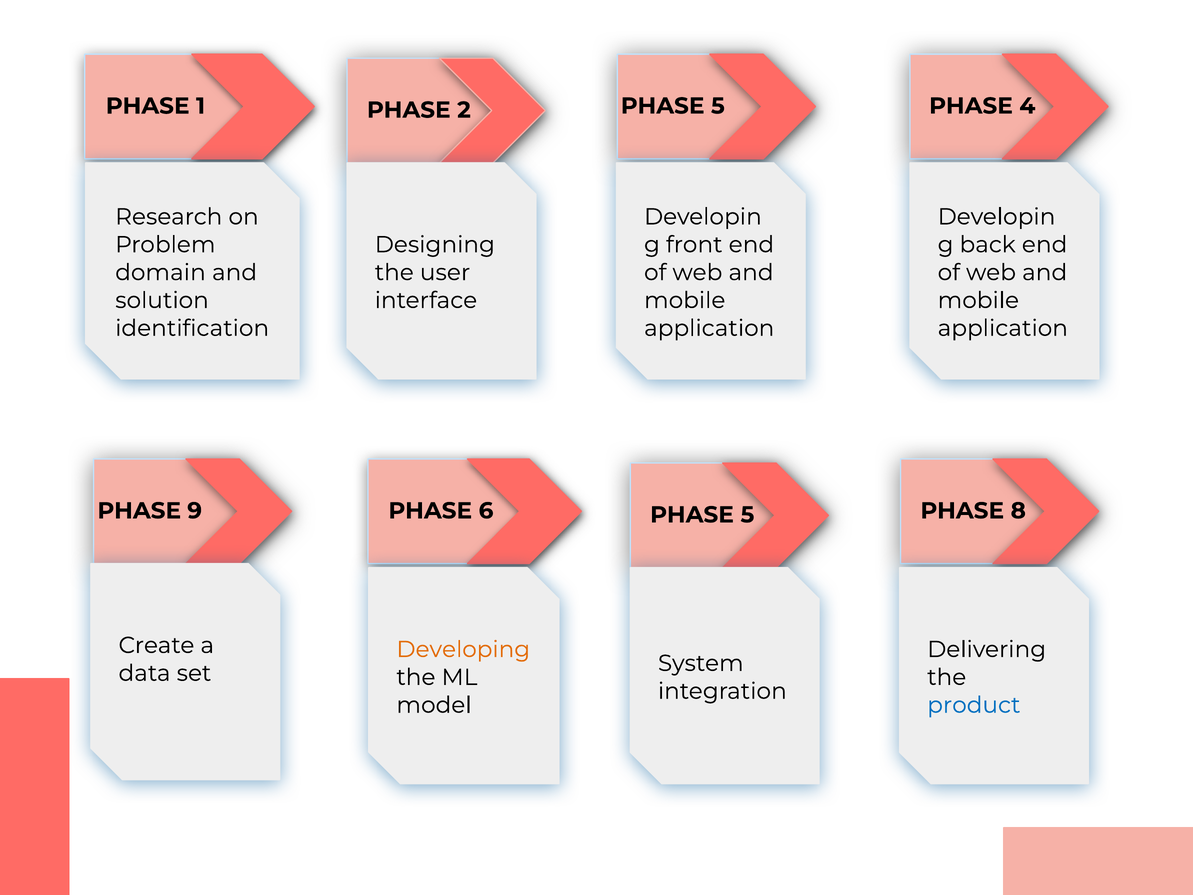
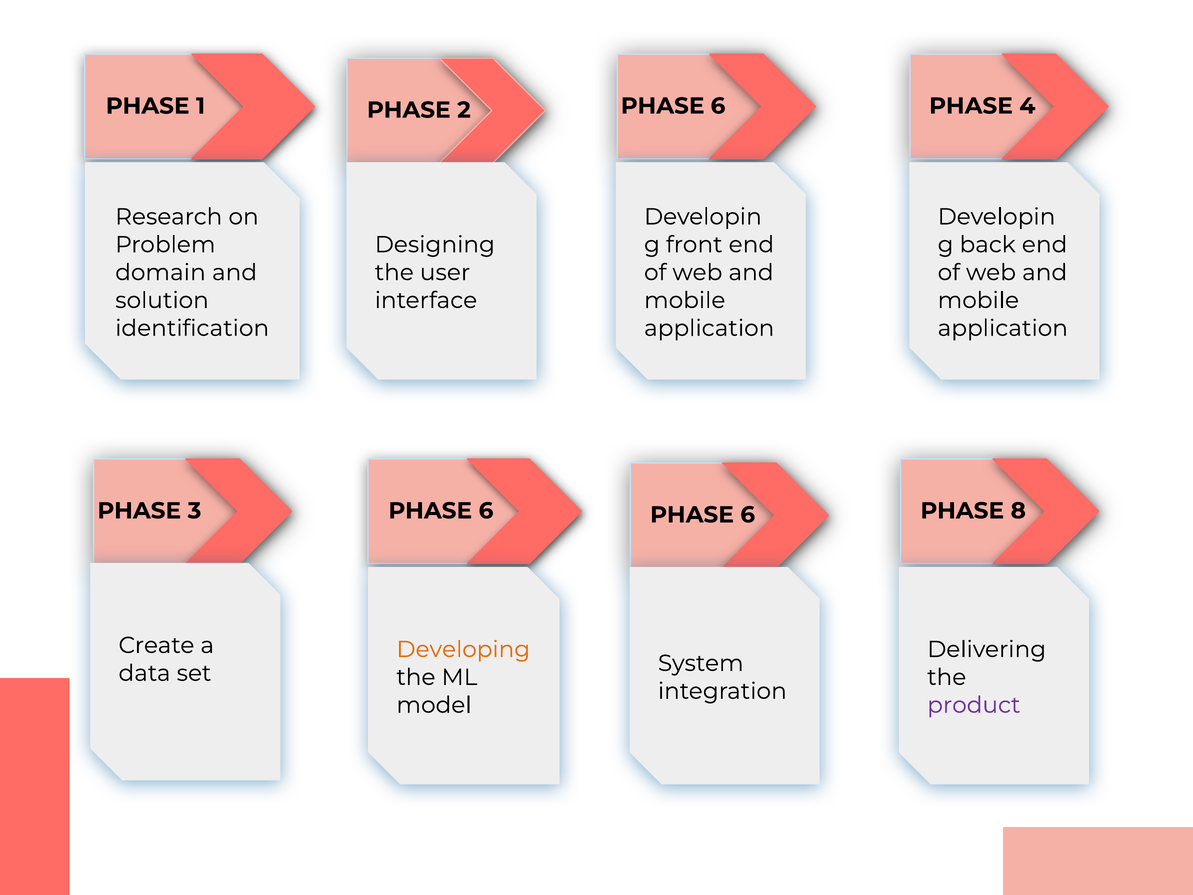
2 PHASE 5: 5 -> 6 (718, 106)
9: 9 -> 3 (194, 511)
6 PHASE 5: 5 -> 6 (748, 515)
product colour: blue -> purple (974, 705)
